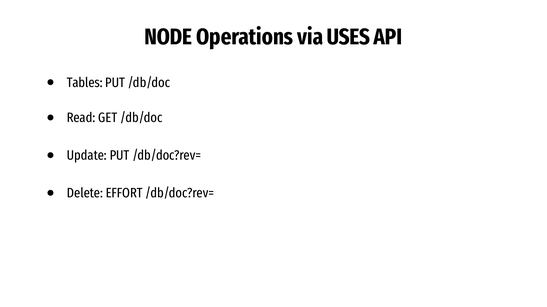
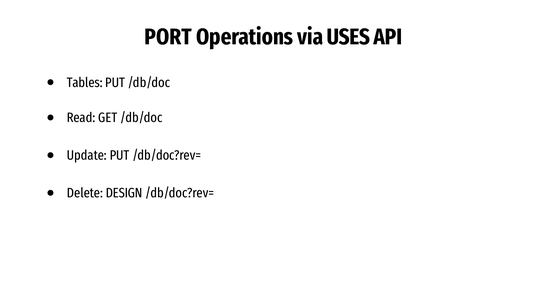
NODE: NODE -> PORT (168, 37)
EFFORT: EFFORT -> DESIGN (124, 193)
